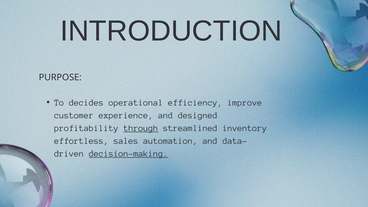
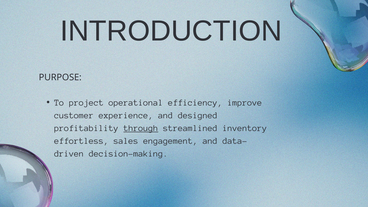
decides: decides -> project (86, 103)
automation: automation -> engagement (171, 141)
decision-making underline: present -> none (128, 154)
